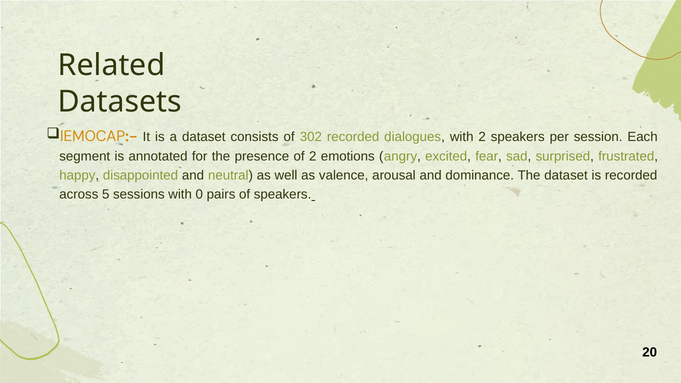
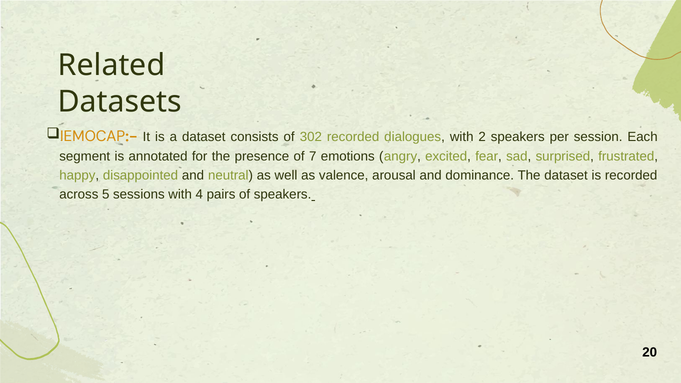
of 2: 2 -> 7 (313, 156)
0: 0 -> 4 (199, 195)
